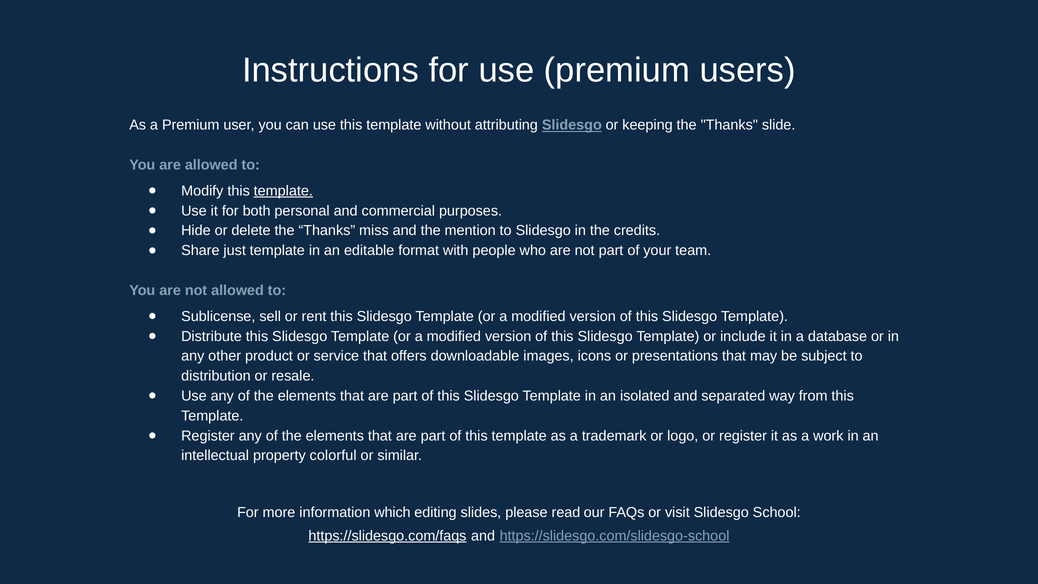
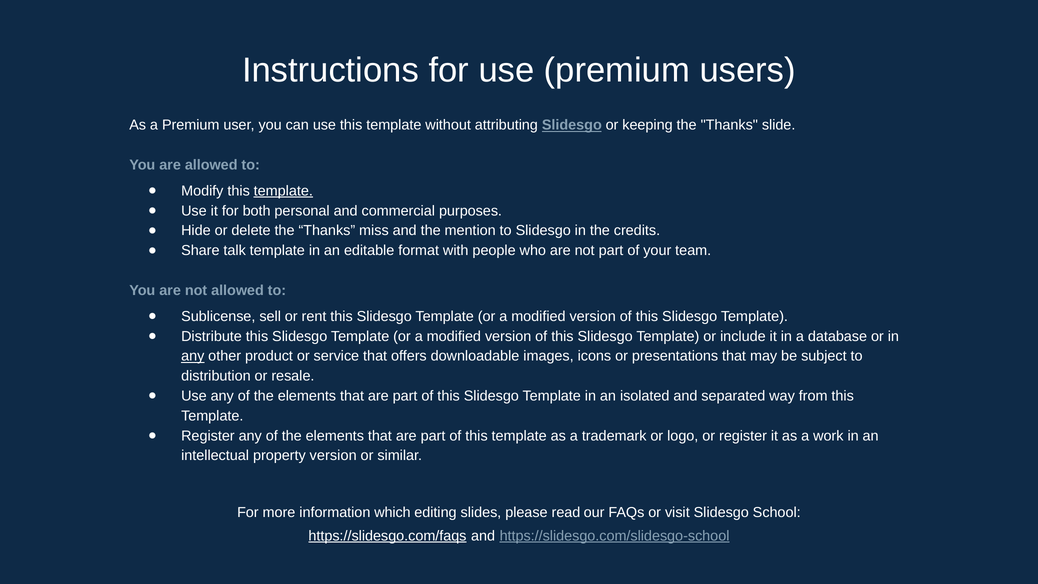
just: just -> talk (235, 251)
any underline: none -> present (193, 356)
property colorful: colorful -> version (333, 456)
